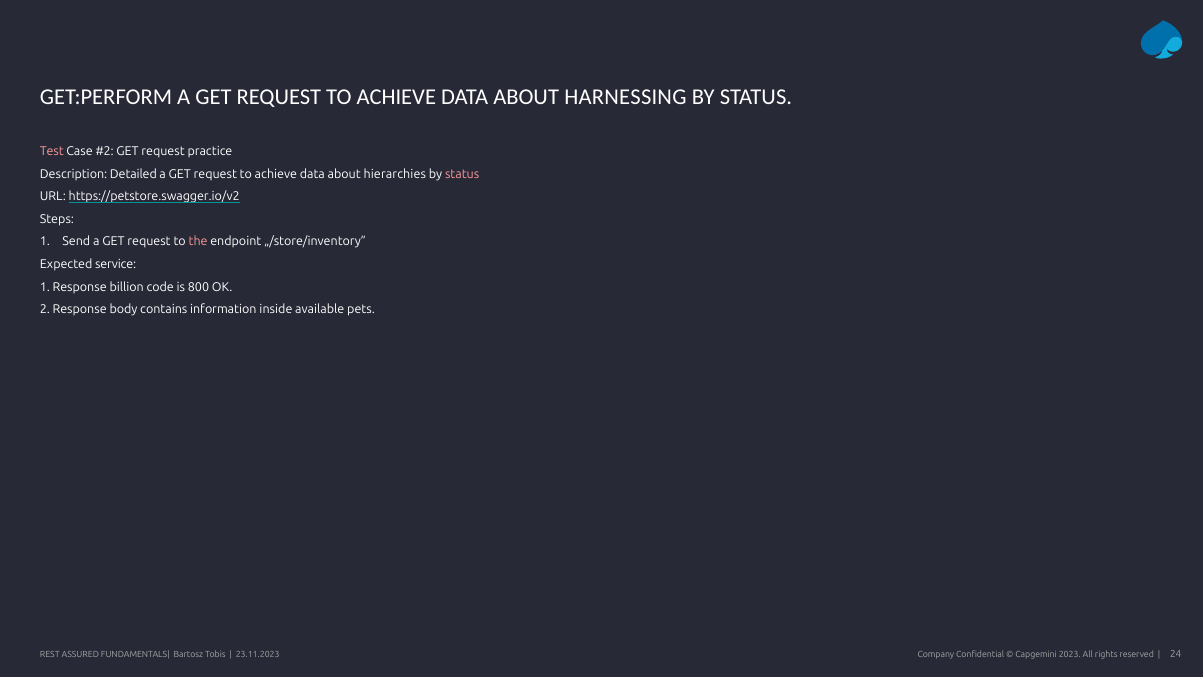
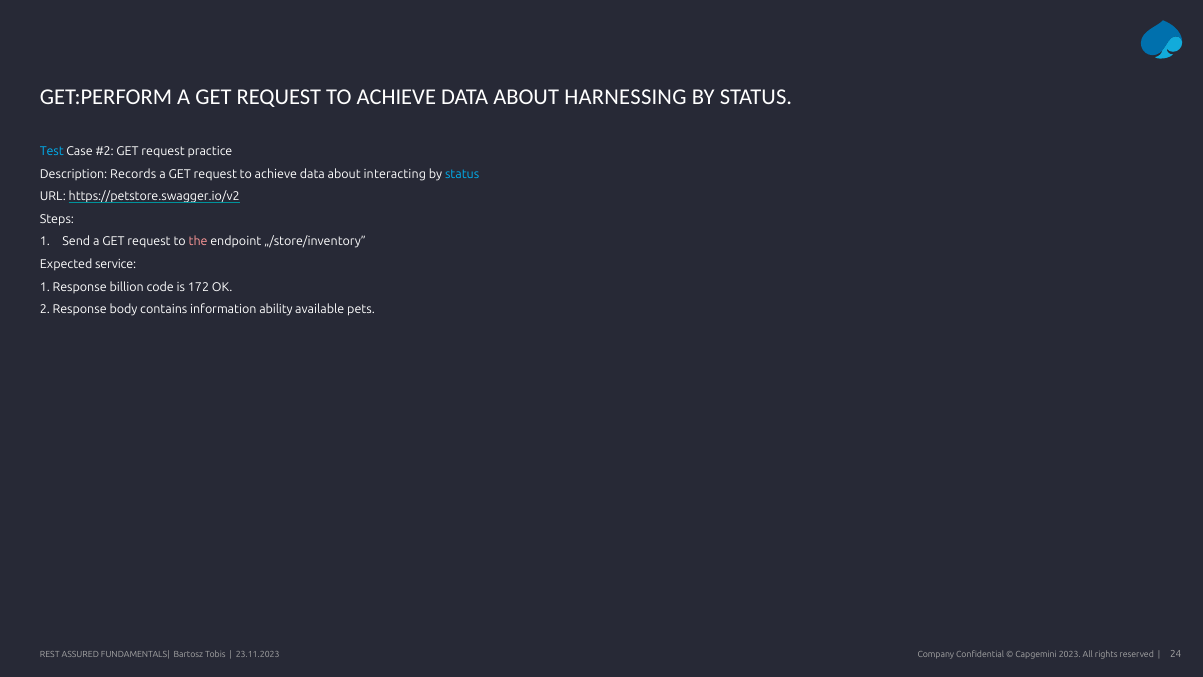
Test colour: pink -> light blue (52, 151)
Detailed: Detailed -> Records (133, 174)
hierarchies: hierarchies -> interacting (395, 174)
status colour: pink -> light blue (462, 174)
800: 800 -> 172 (198, 287)
inside: inside -> ability (276, 309)
